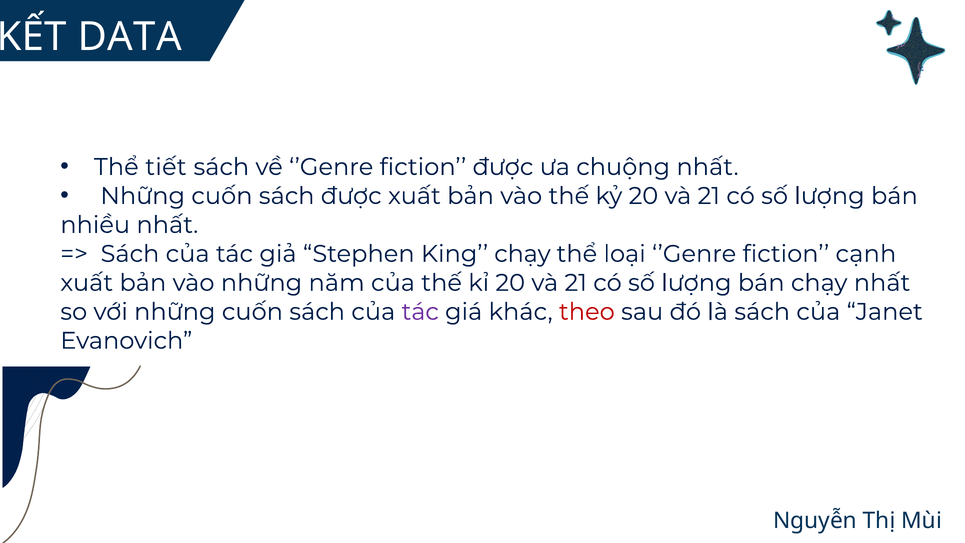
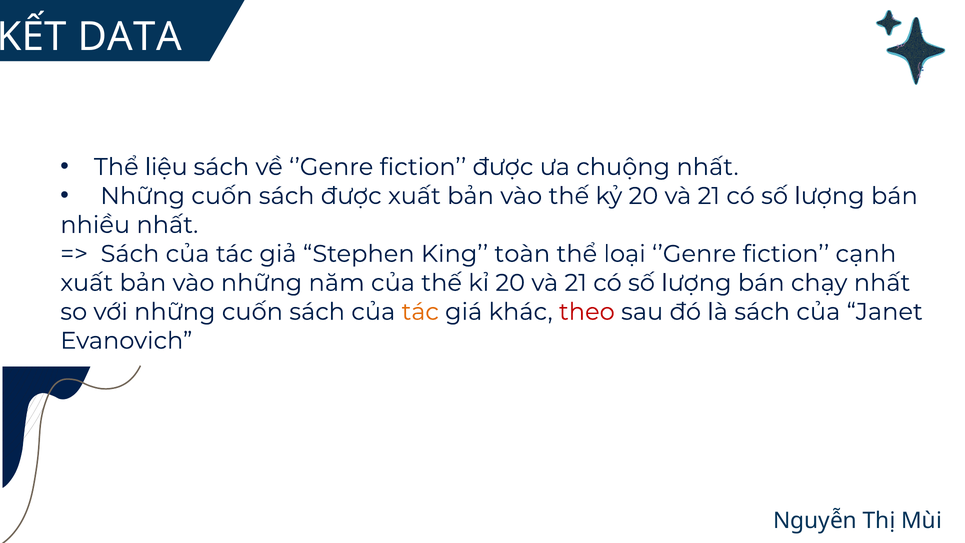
tiết: tiết -> liệu (166, 167)
King chạy: chạy -> toàn (522, 254)
tác colour: purple -> orange (420, 312)
